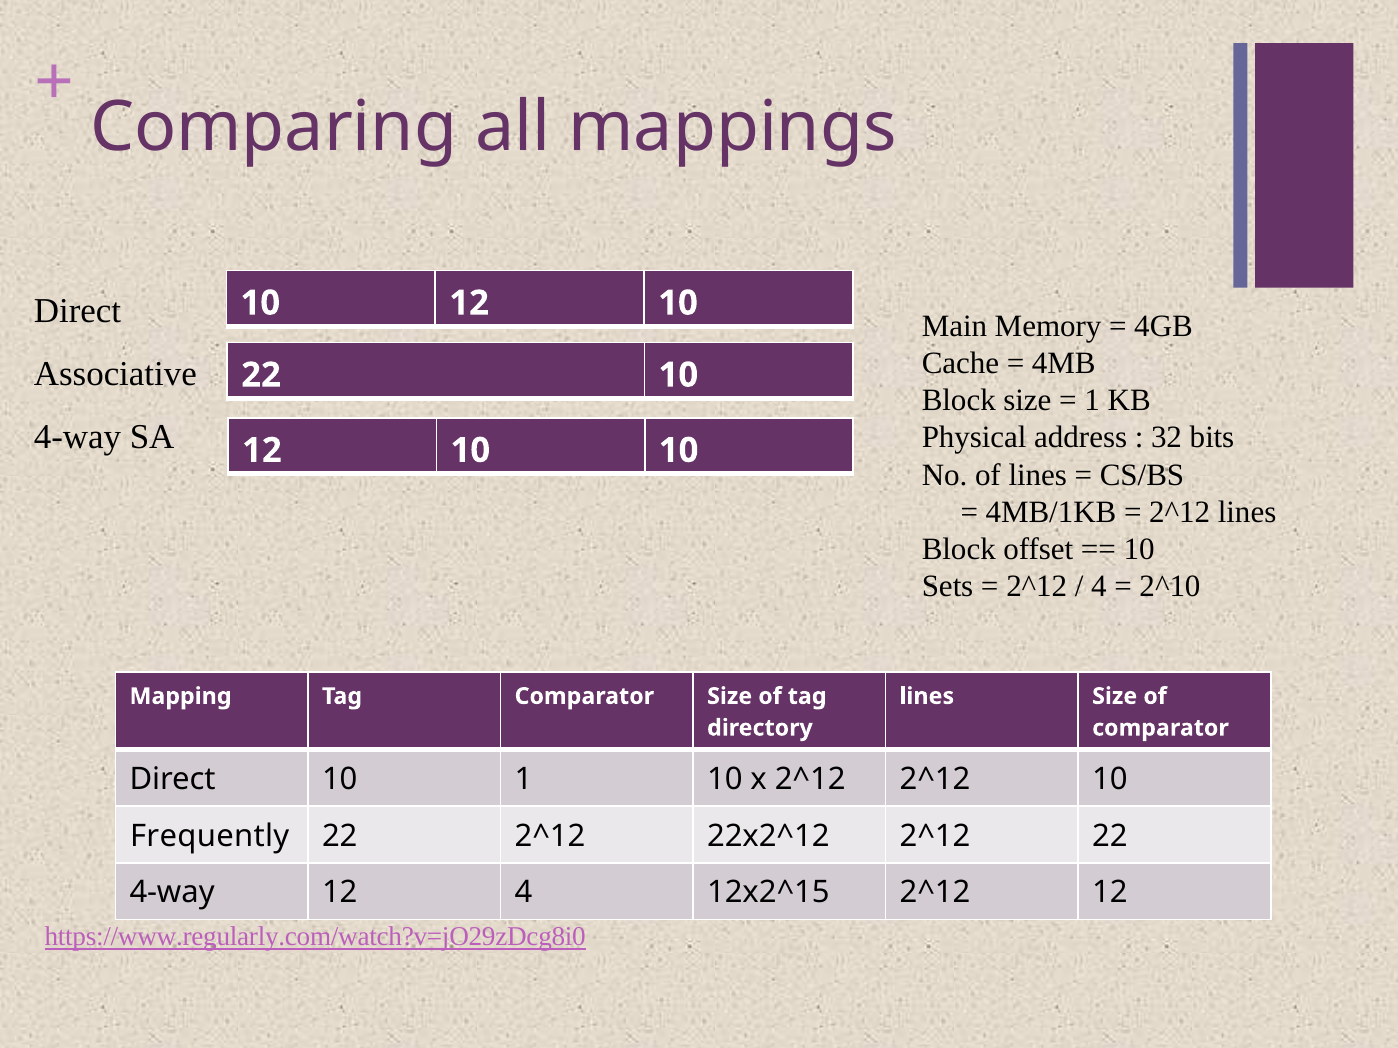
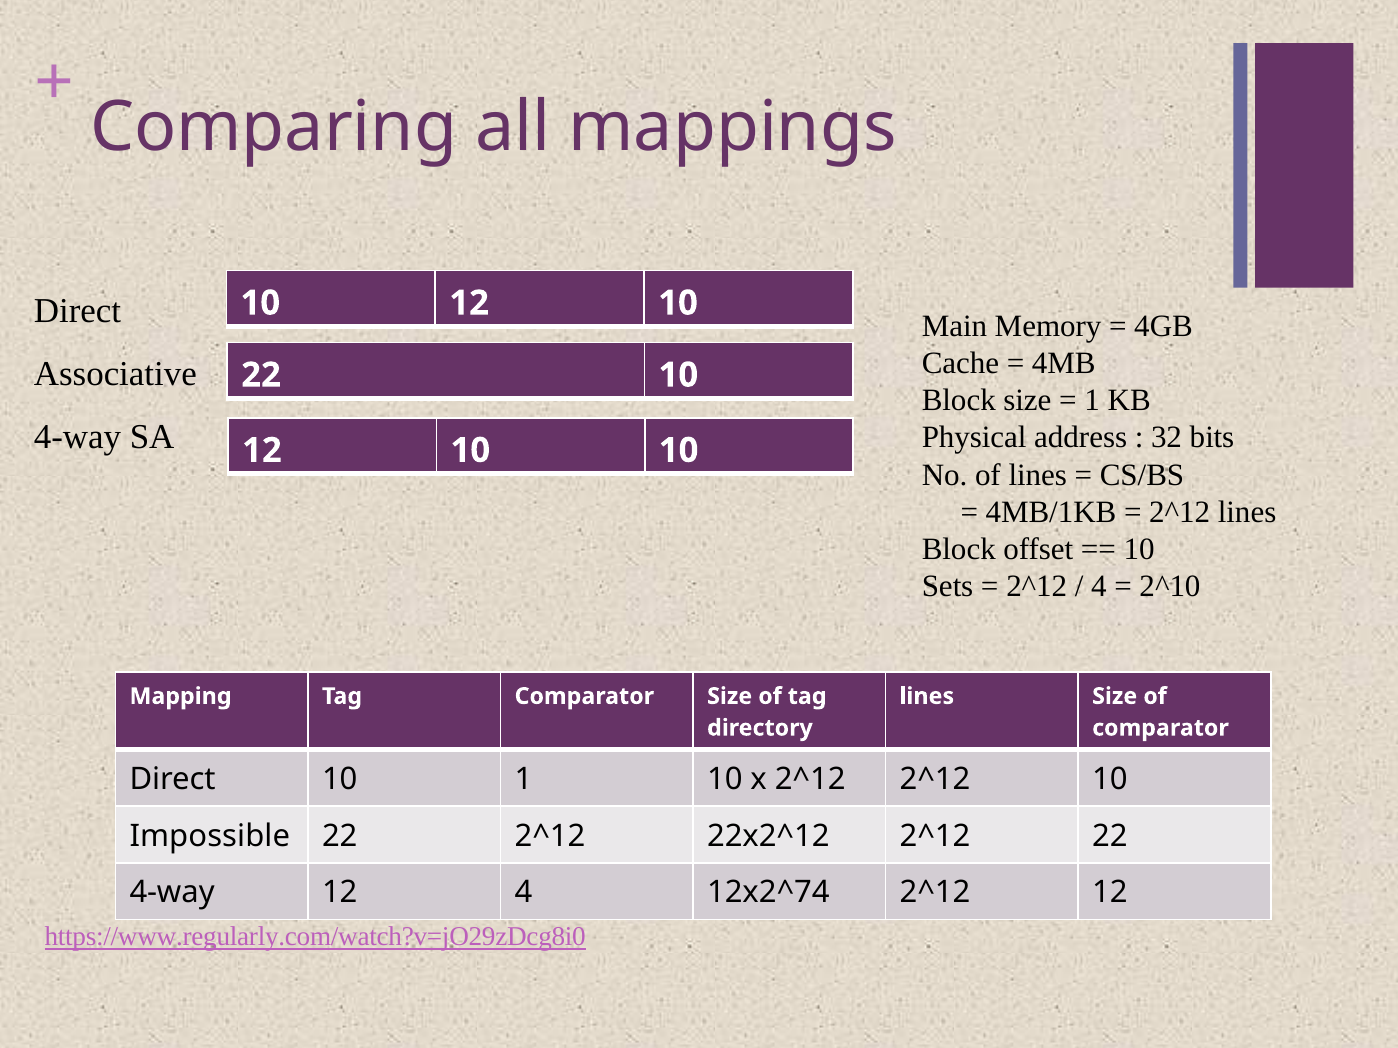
Frequently: Frequently -> Impossible (210, 836)
12x2^15: 12x2^15 -> 12x2^74 (768, 893)
